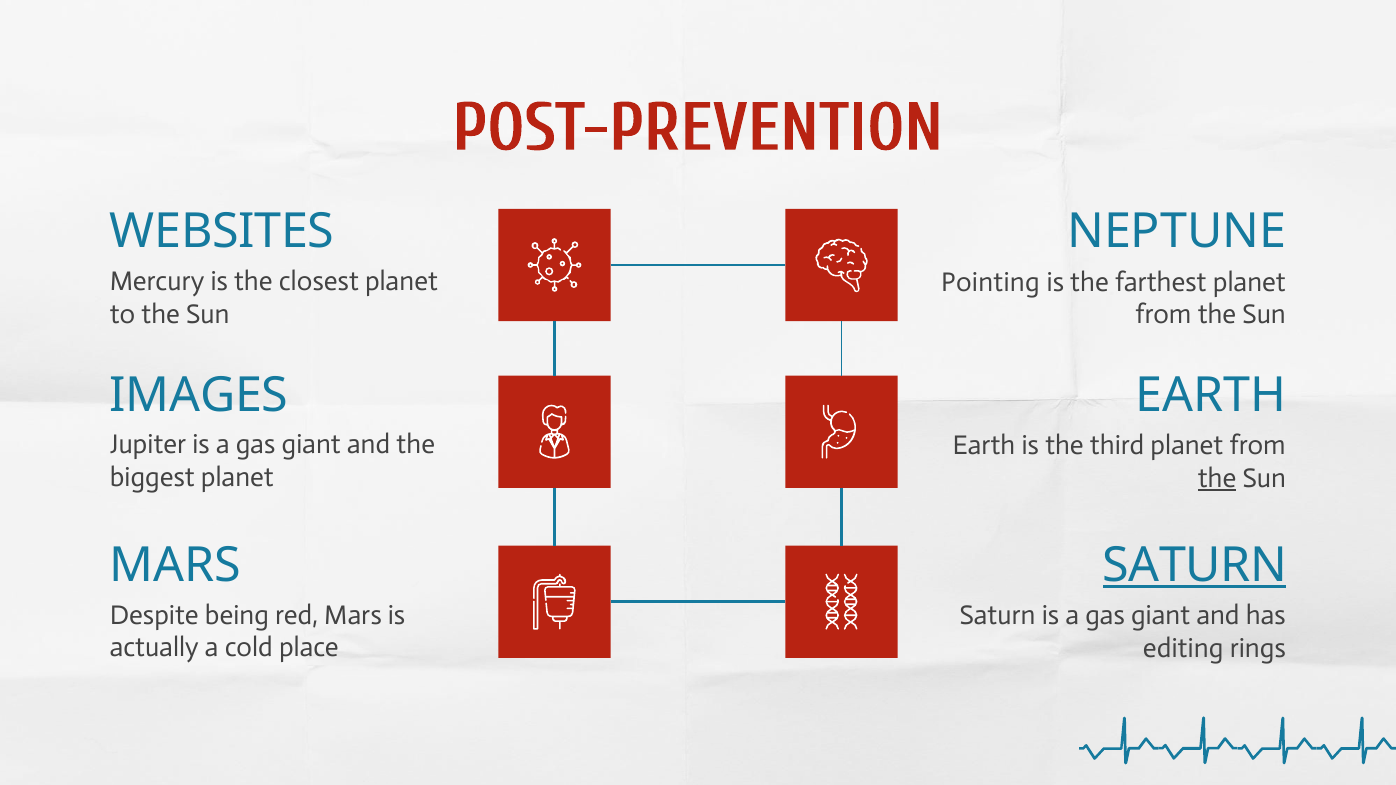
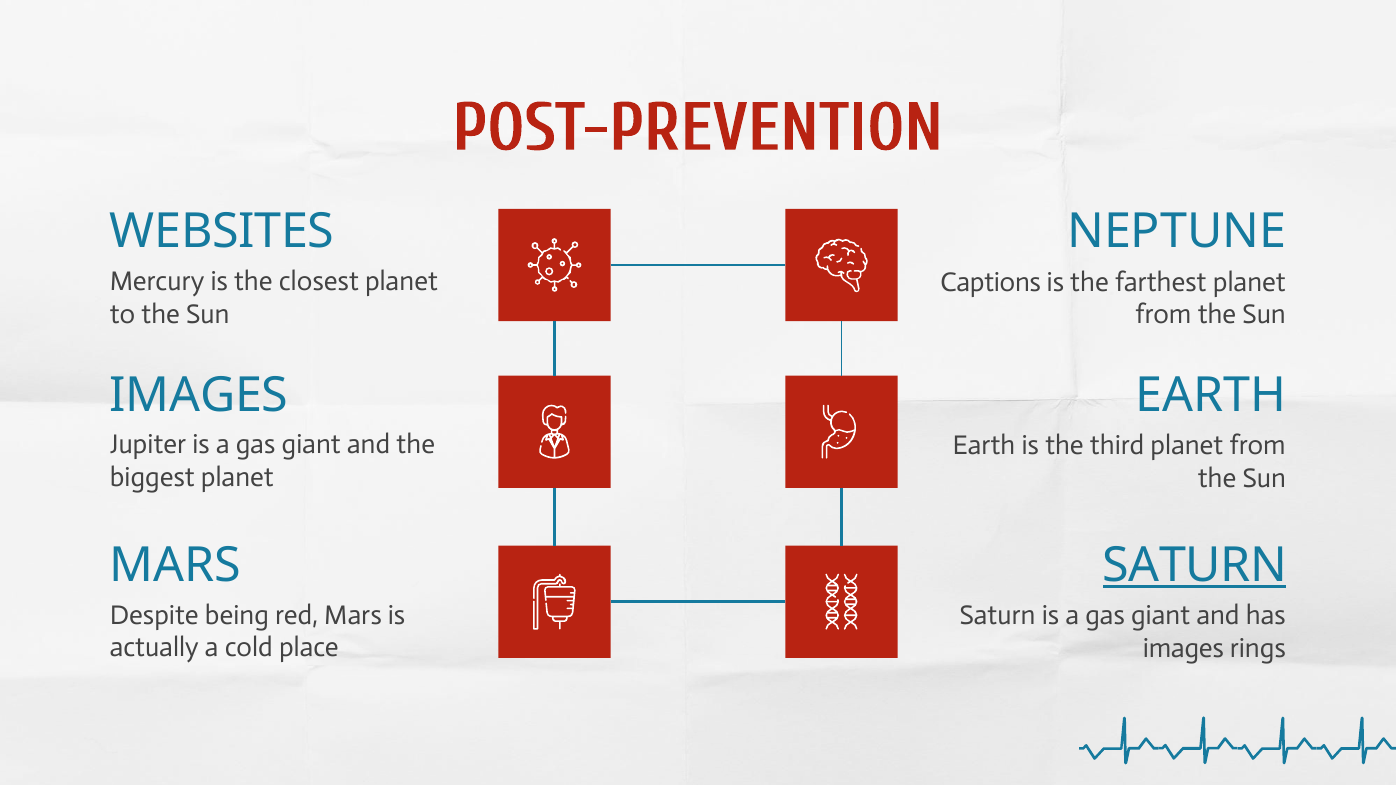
Pointing: Pointing -> Captions (991, 282)
the underline: present -> none (1217, 478)
editing: editing -> images (1183, 649)
